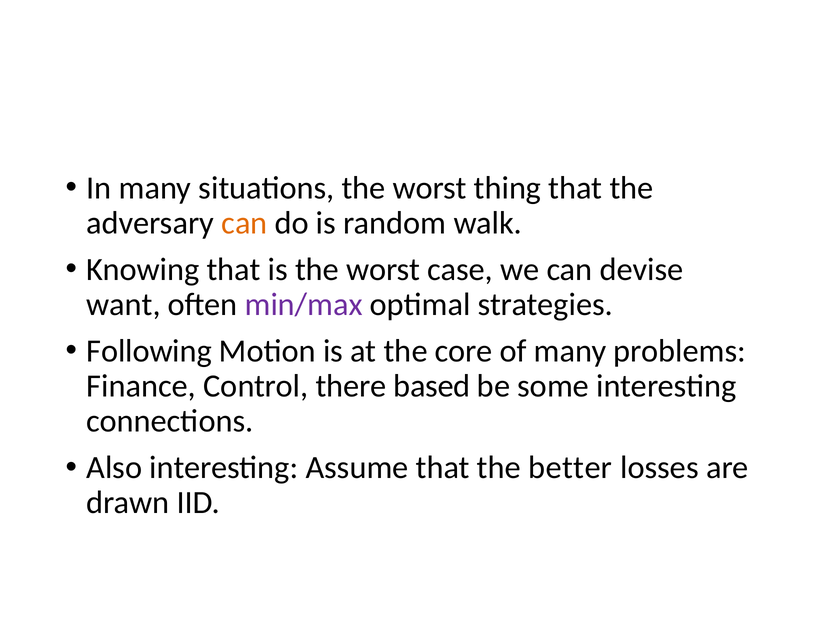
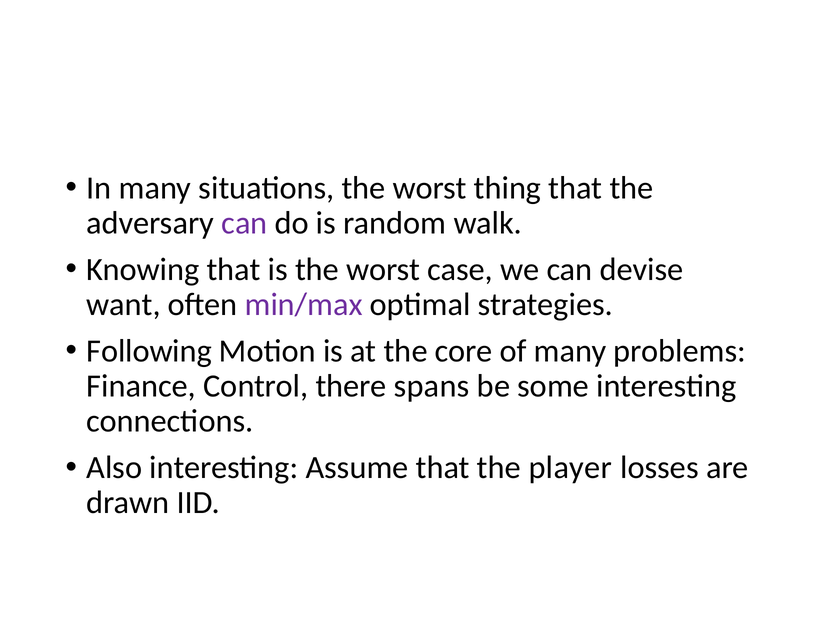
can colour: orange -> purple (244, 223)
based: based -> spans (432, 386)
better: better -> player (570, 467)
